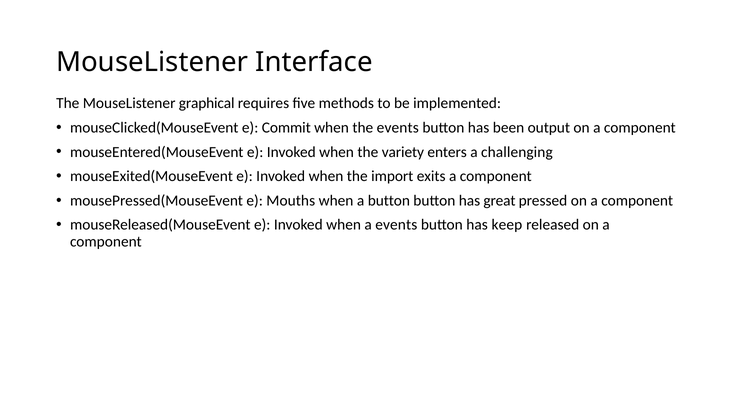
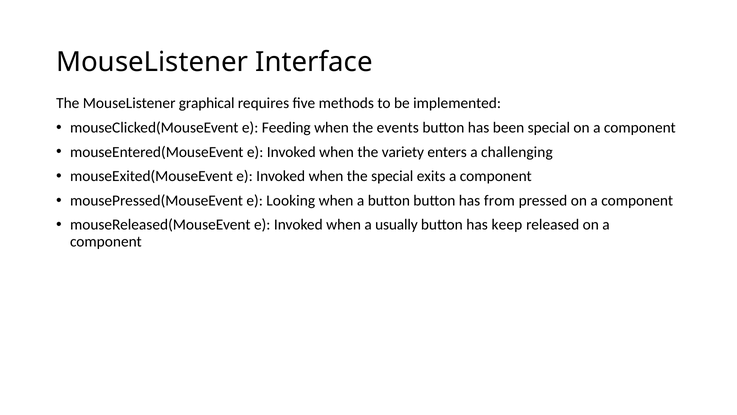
Commit: Commit -> Feeding (286, 128)
been output: output -> special (549, 128)
the import: import -> special (392, 176)
Mouths: Mouths -> Looking (291, 200)
great: great -> from (499, 200)
a events: events -> usually (396, 225)
